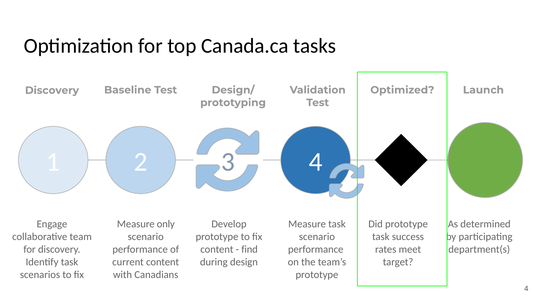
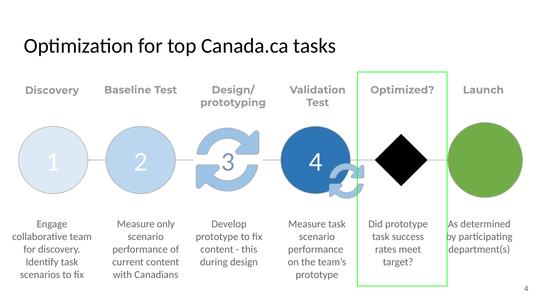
find: find -> this (249, 249)
